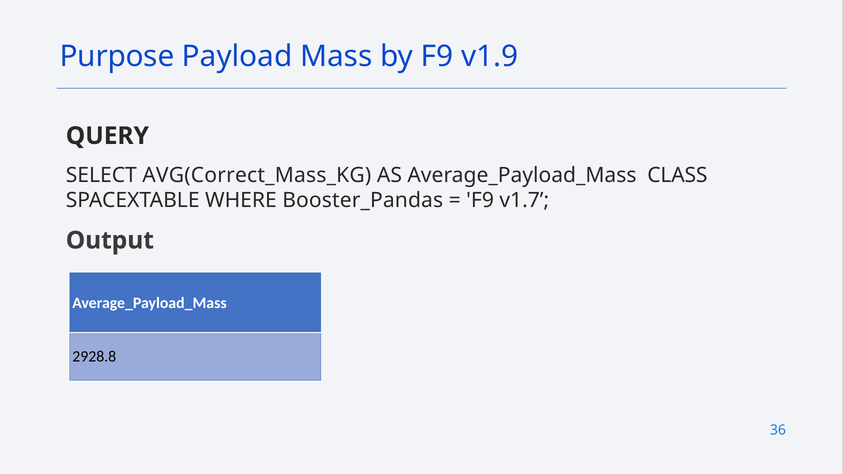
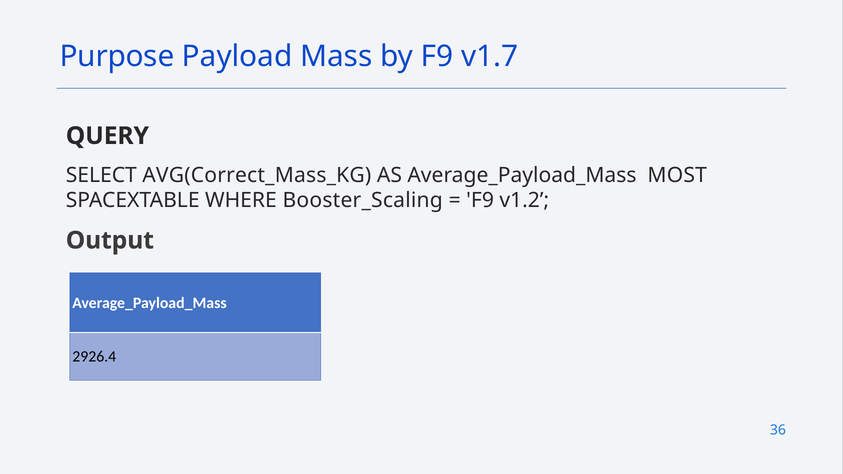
v1.9: v1.9 -> v1.7 (490, 56)
CLASS: CLASS -> MOST (677, 175)
Booster_Pandas: Booster_Pandas -> Booster_Scaling (363, 201)
v1.7: v1.7 -> v1.2 (524, 201)
2928.8: 2928.8 -> 2926.4 (94, 357)
